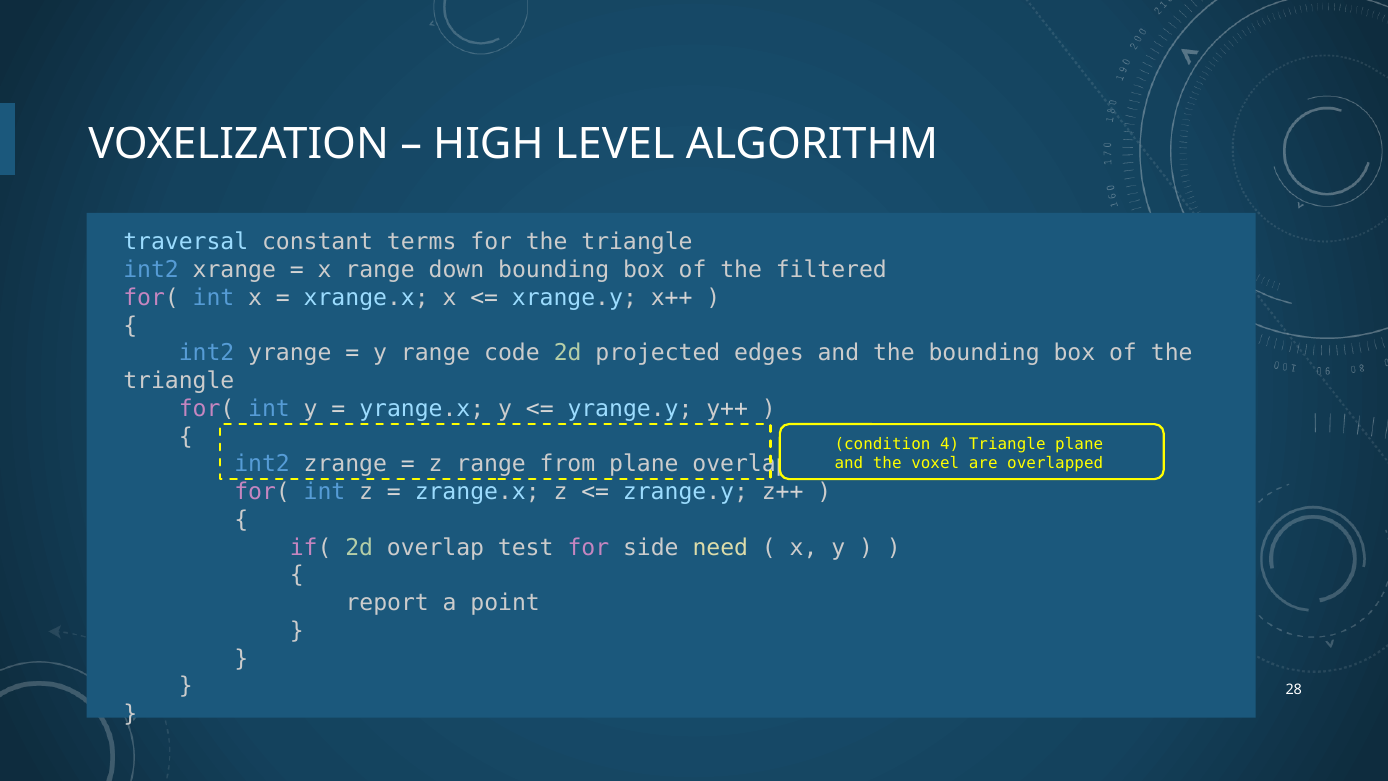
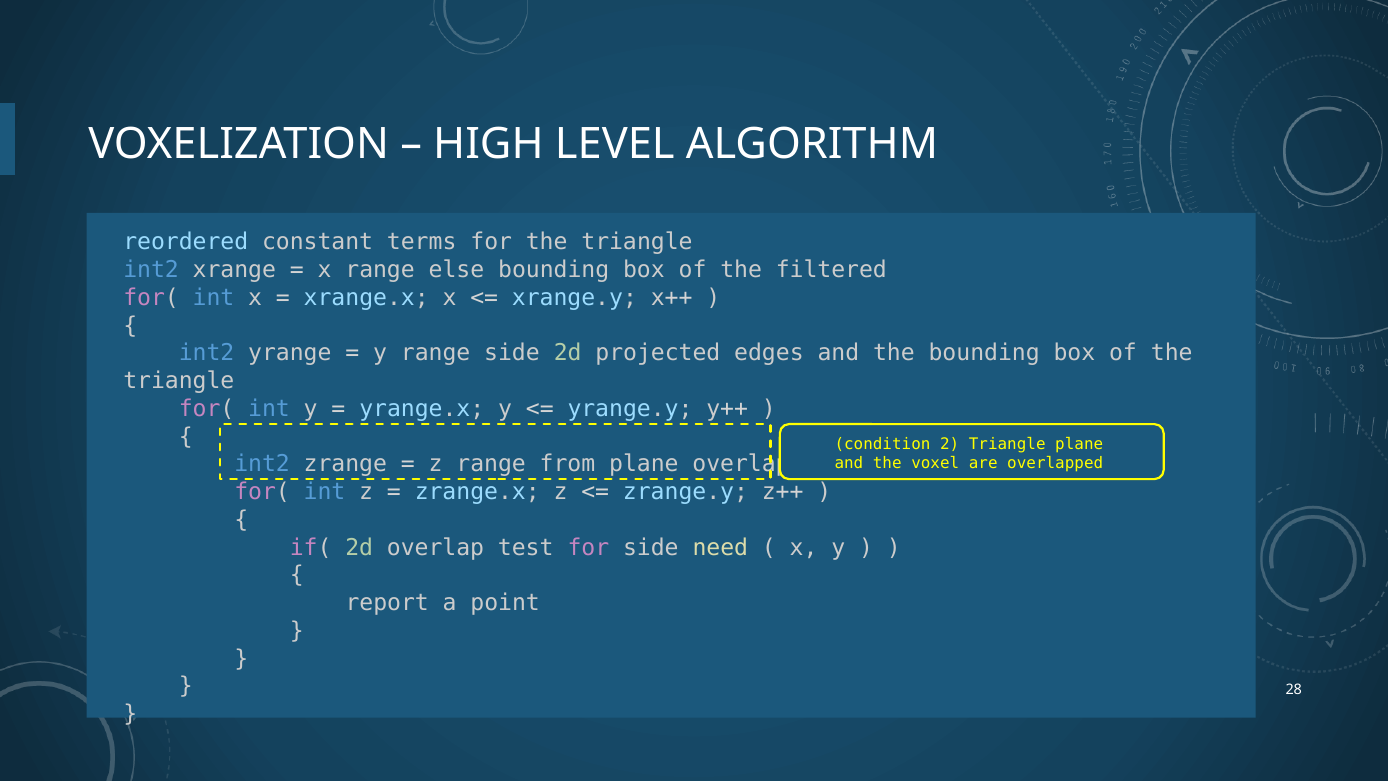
traversal: traversal -> reordered (186, 242)
down: down -> else (456, 270)
range code: code -> side (512, 353)
4: 4 -> 2 (950, 444)
